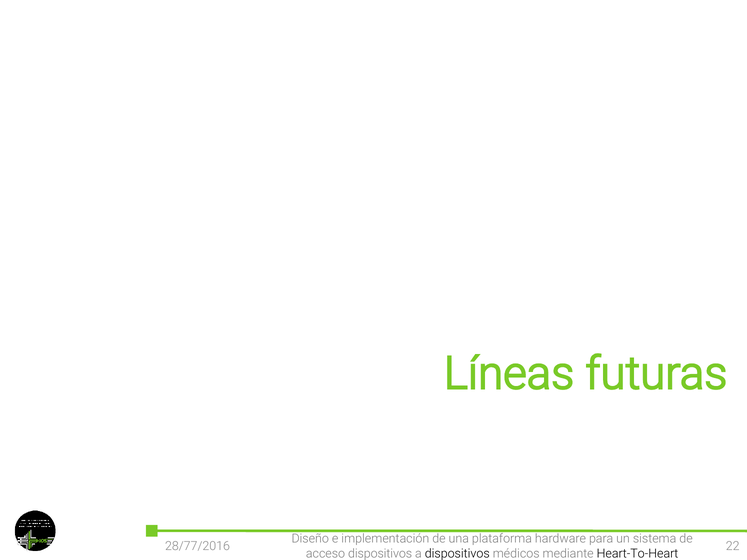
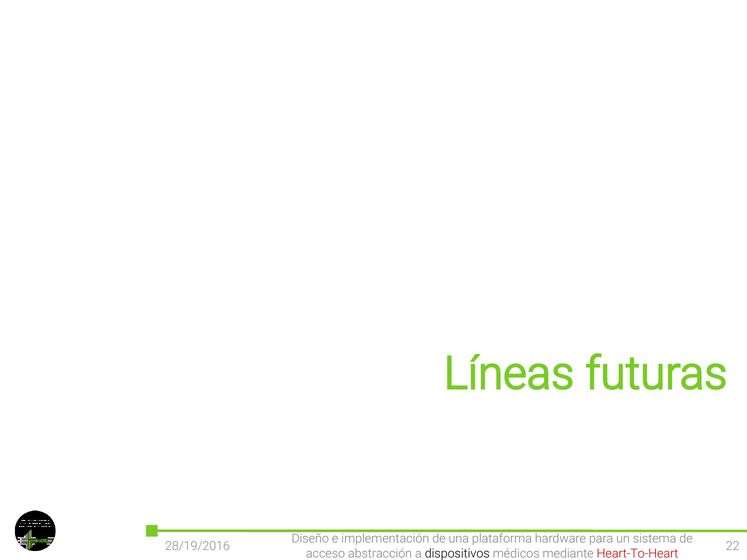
28/77/2016: 28/77/2016 -> 28/19/2016 (198, 546)
acceso dispositivos: dispositivos -> abstracción (380, 554)
Heart-To-Heart colour: black -> red (638, 554)
